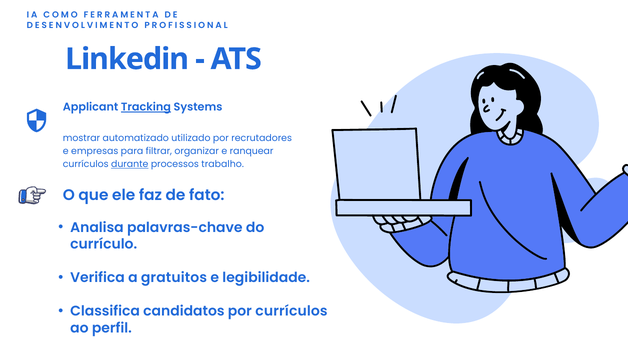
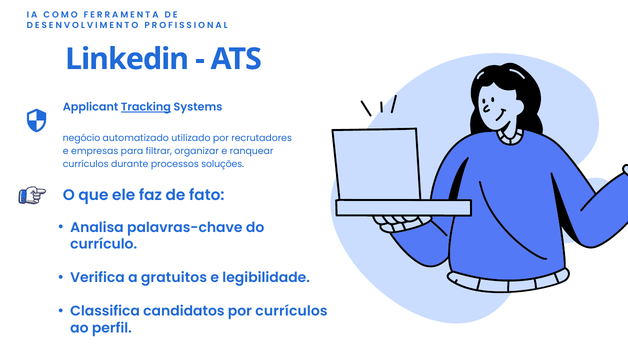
mostrar: mostrar -> negócio (81, 138)
durante underline: present -> none (130, 164)
trabalho: trabalho -> soluções (223, 164)
